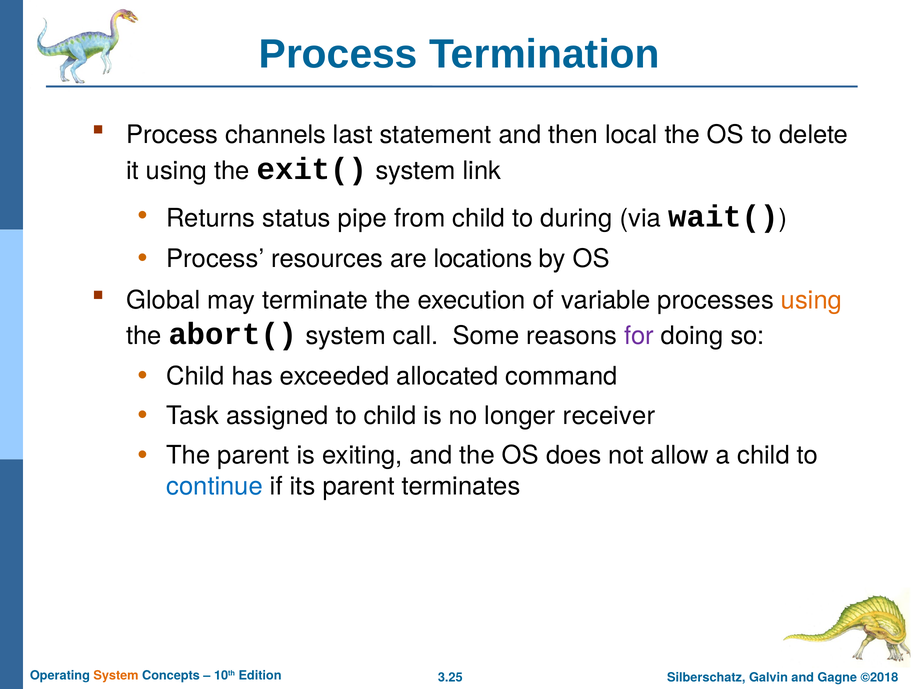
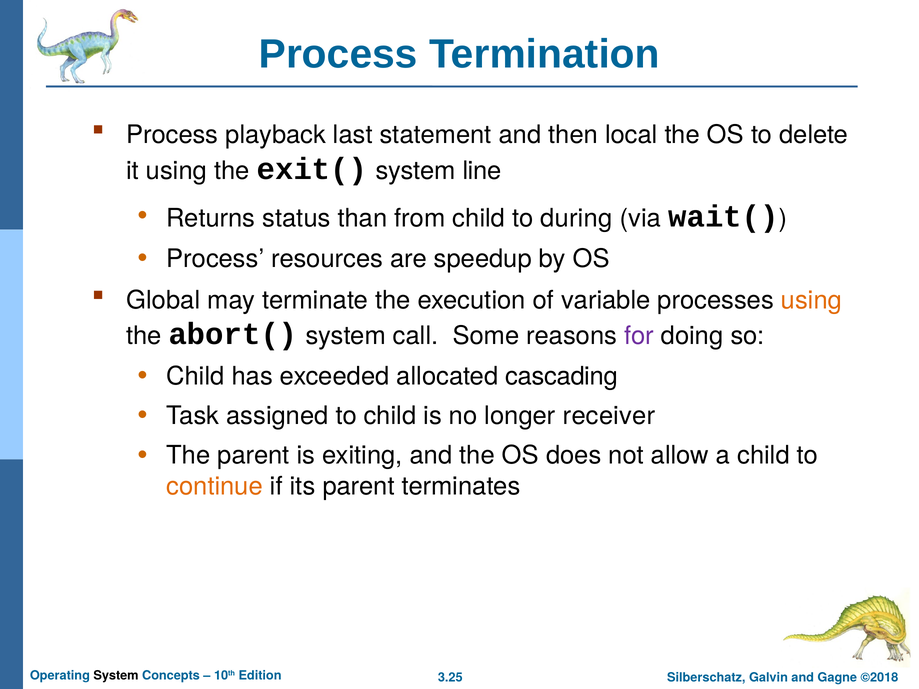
channels: channels -> playback (276, 135)
link: link -> line (482, 171)
pipe: pipe -> than (362, 218)
locations: locations -> speedup (483, 259)
command: command -> cascading (562, 377)
continue colour: blue -> orange (215, 486)
System colour: orange -> black (116, 676)
